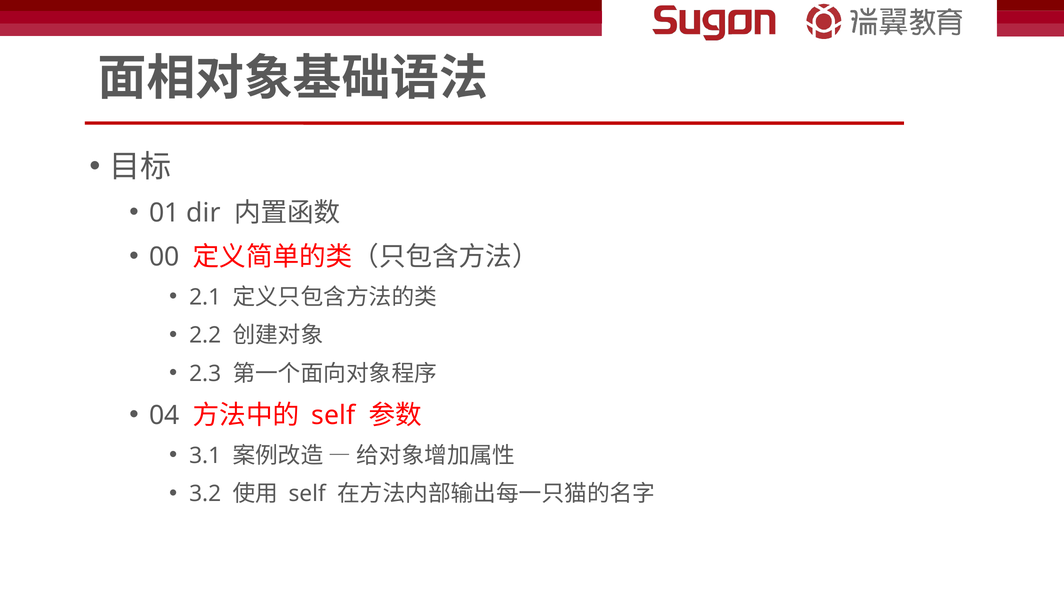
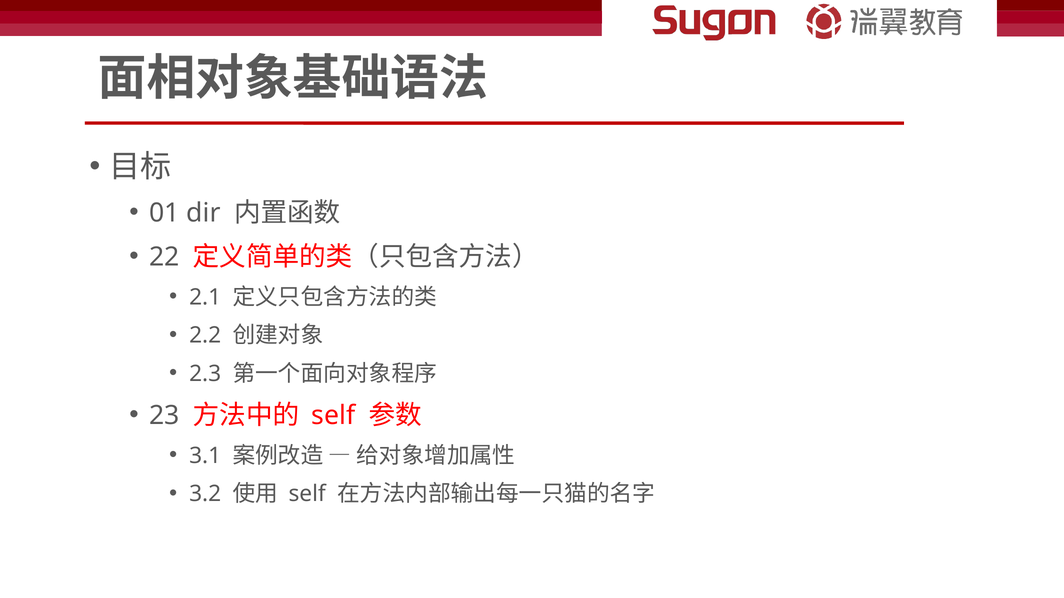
00: 00 -> 22 (164, 257)
04: 04 -> 23 (164, 416)
